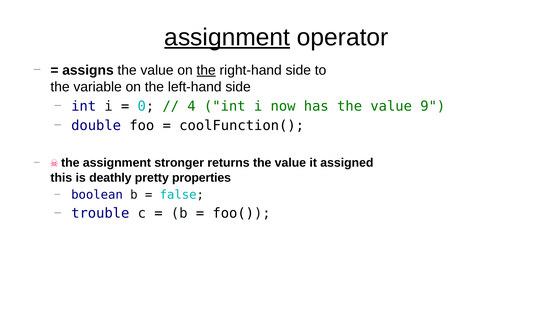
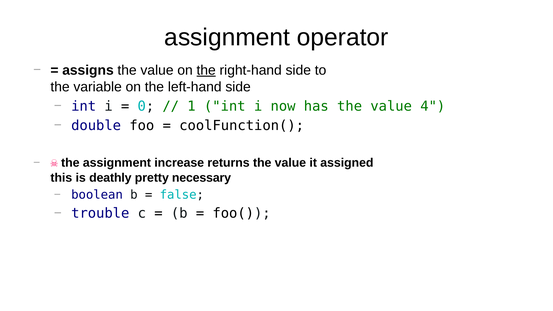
assignment underline: present -> none (227, 37)
4: 4 -> 1 (191, 106)
9: 9 -> 4 (433, 106)
stronger: stronger -> increase (179, 163)
properties: properties -> necessary (202, 178)
